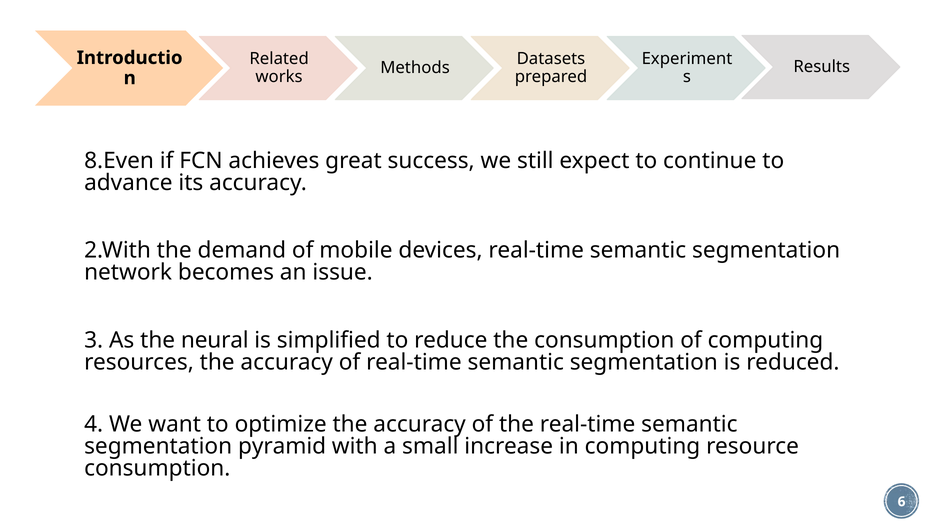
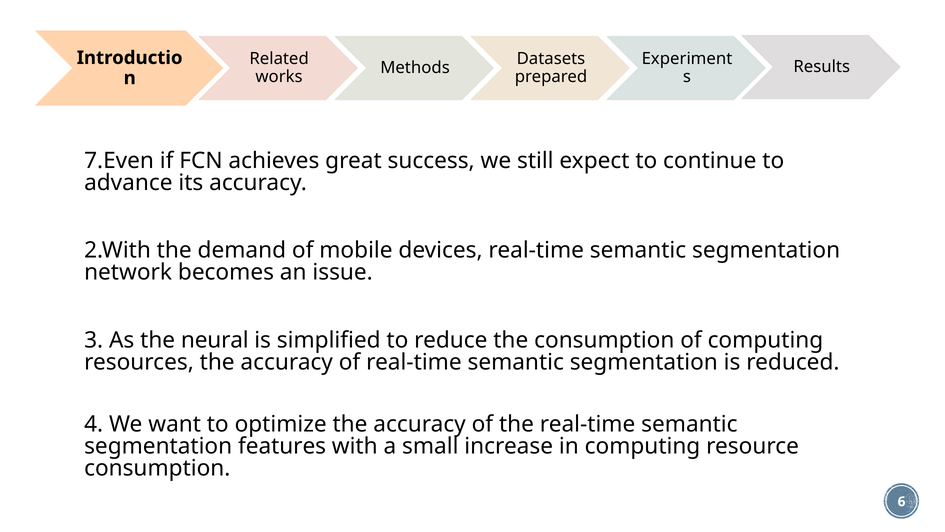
8.Even: 8.Even -> 7.Even (119, 161)
pyramid: pyramid -> features (282, 446)
